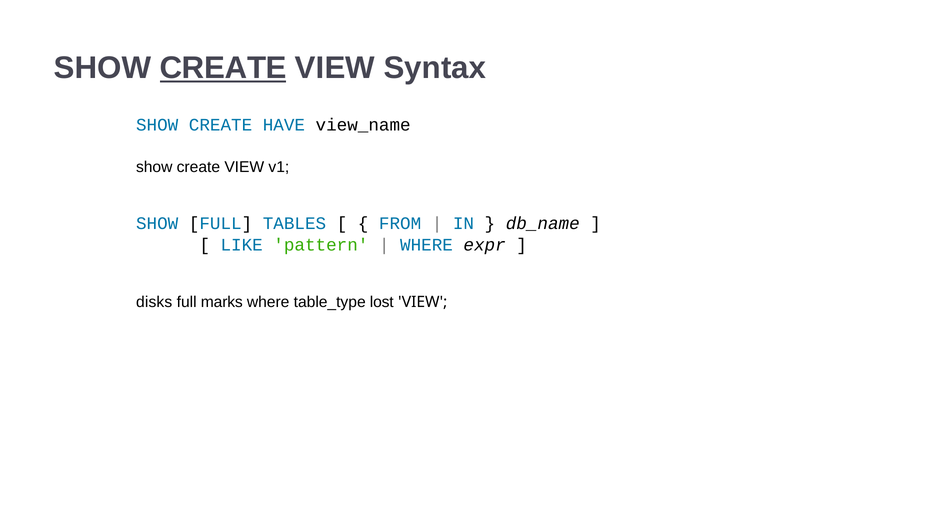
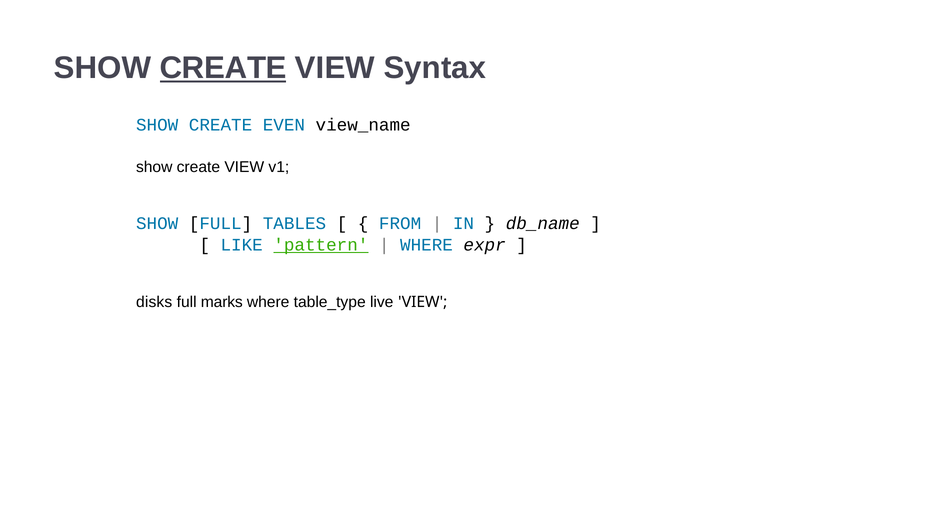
HAVE: HAVE -> EVEN (284, 125)
pattern underline: none -> present (321, 245)
lost: lost -> live (382, 302)
